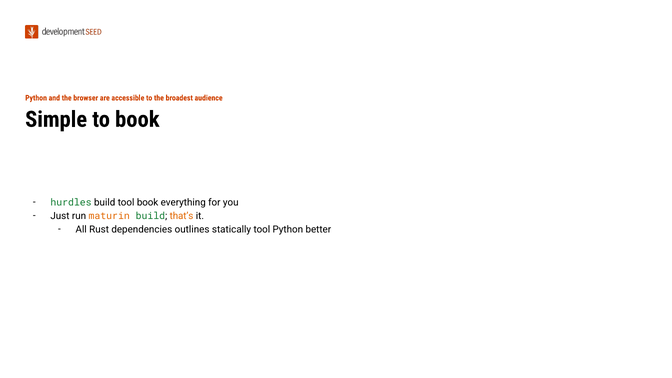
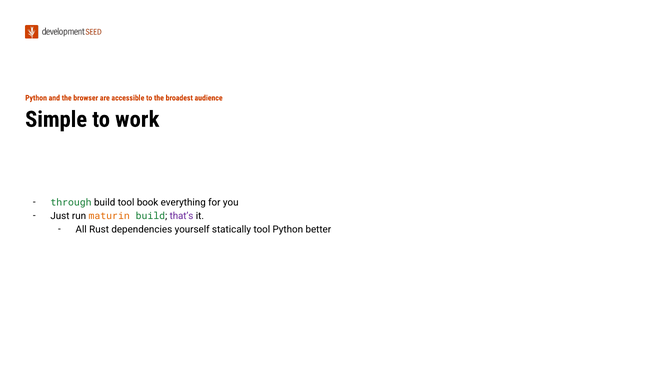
to book: book -> work (137, 119)
hurdles: hurdles -> through (71, 202)
that’s colour: orange -> purple (182, 216)
outlines: outlines -> yourself (192, 229)
